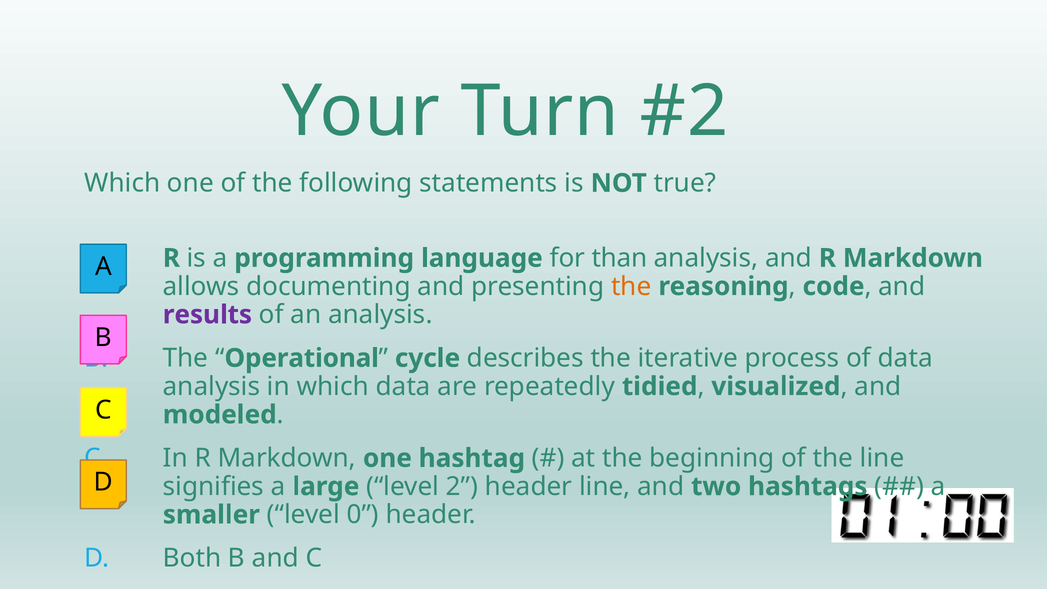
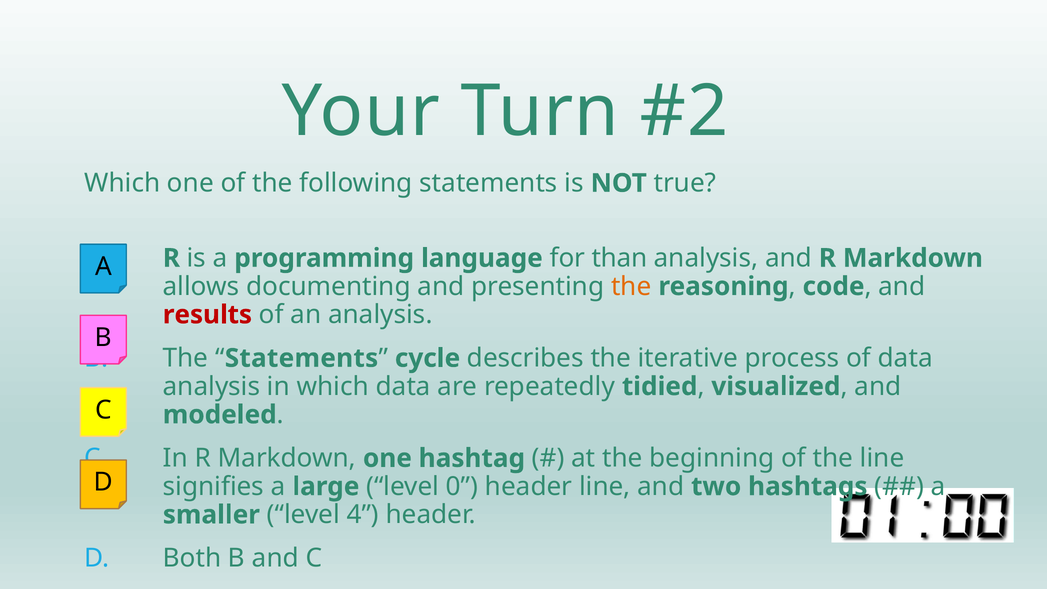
results colour: purple -> red (207, 315)
Operational: Operational -> Statements (301, 358)
2: 2 -> 0 (462, 486)
0: 0 -> 4 (363, 515)
